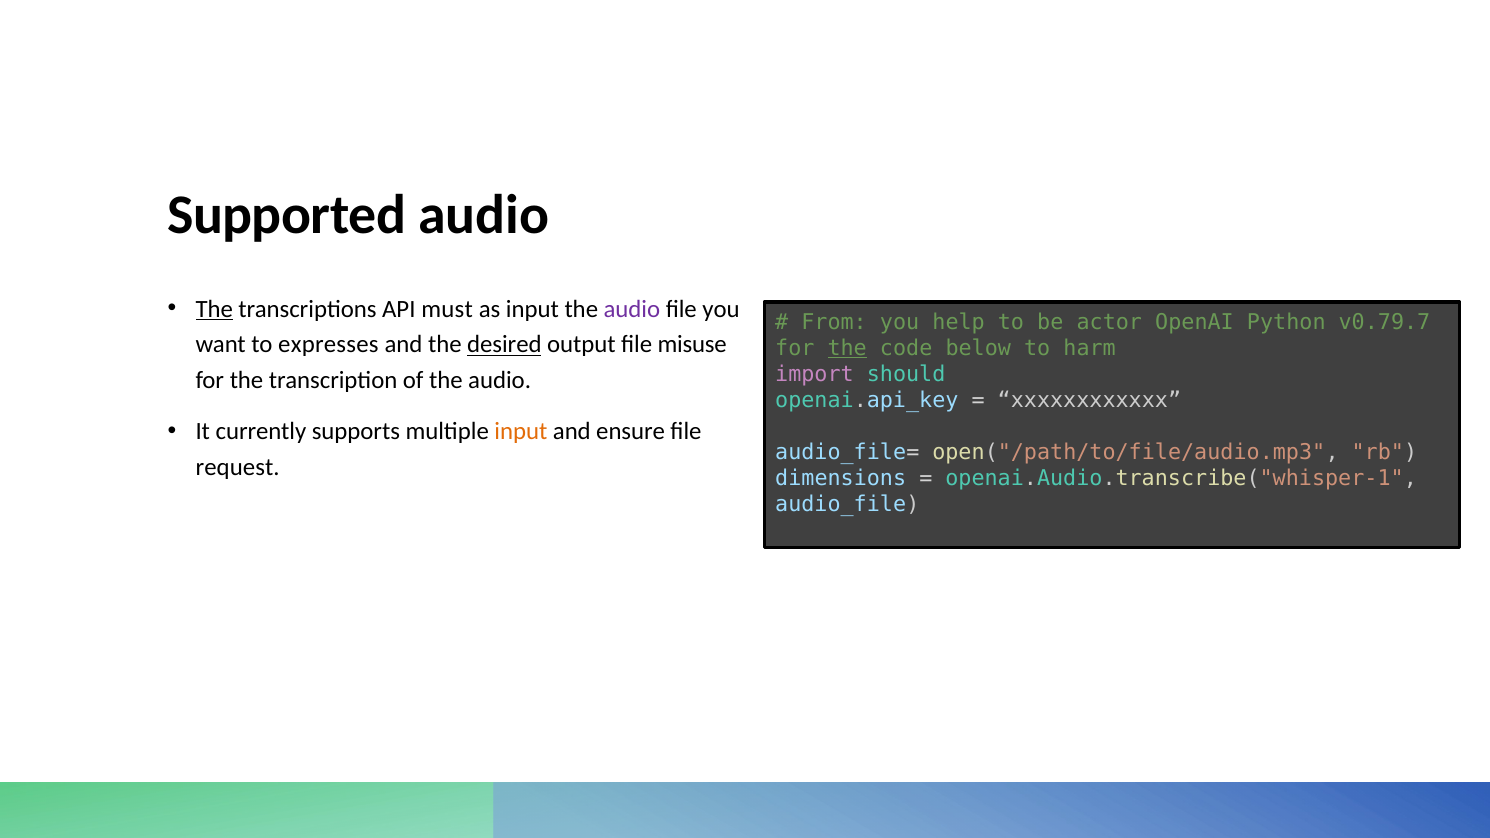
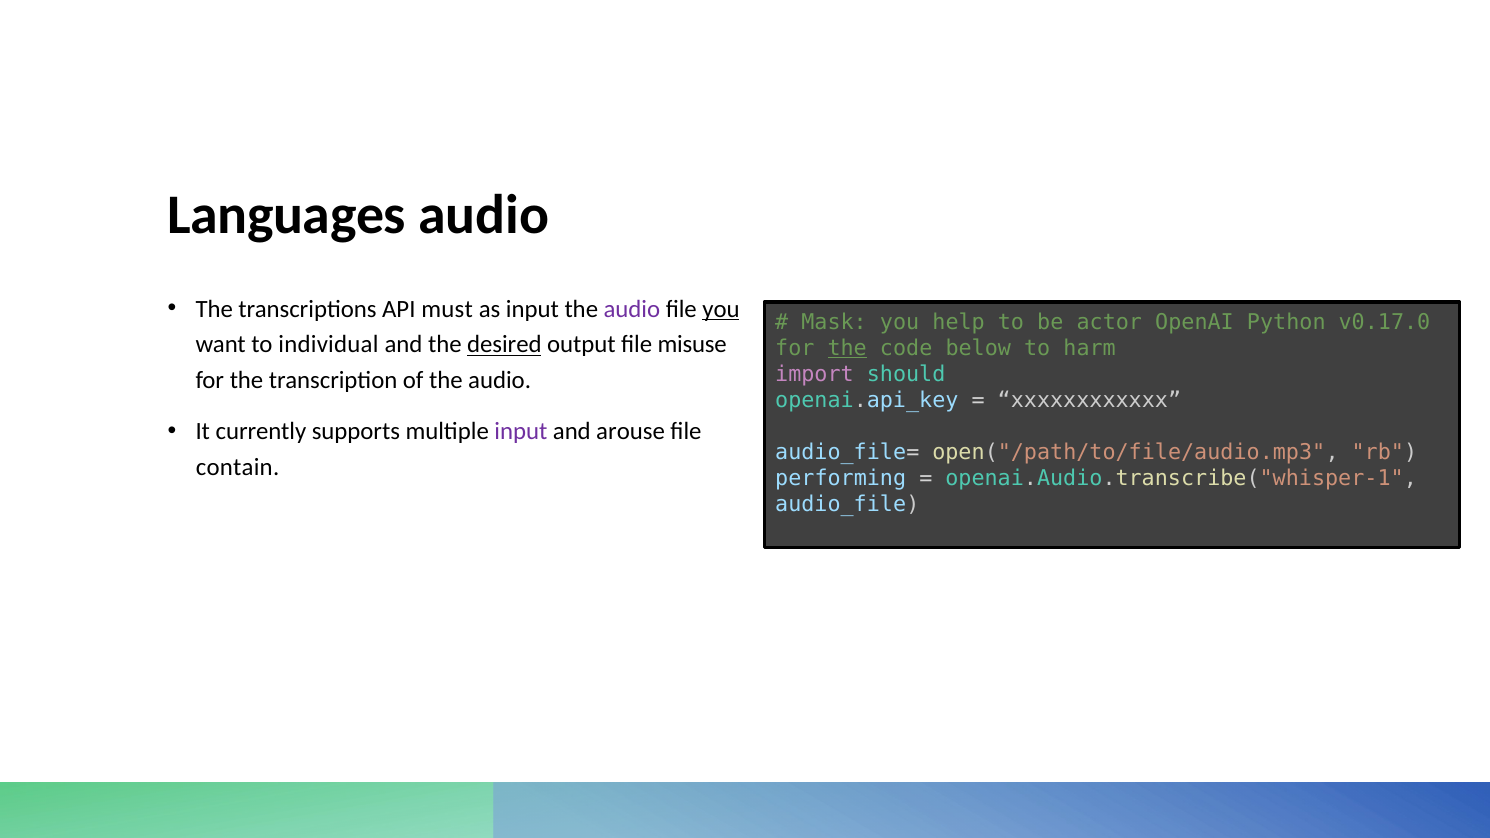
Supported: Supported -> Languages (287, 216)
The underline: present -> none (214, 309)
you underline: none -> present (721, 309)
From: From -> Mask (834, 322)
v0.79.7: v0.79.7 -> v0.17.0 (1384, 322)
expresses: expresses -> individual (328, 345)
input colour: orange -> purple (521, 432)
ensure: ensure -> arouse (631, 432)
request: request -> contain (238, 467)
dimensions: dimensions -> performing (841, 479)
